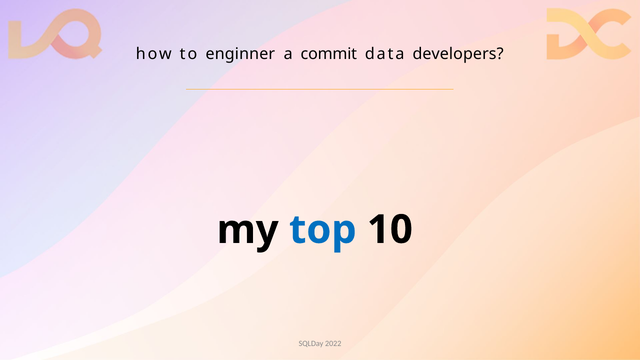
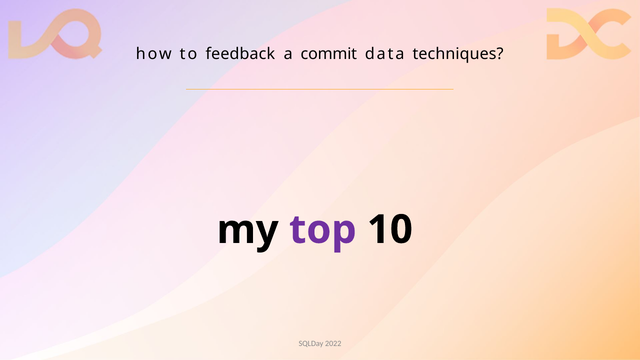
enginner: enginner -> feedback (240, 54)
developers: developers -> techniques (458, 54)
top colour: blue -> purple (323, 230)
